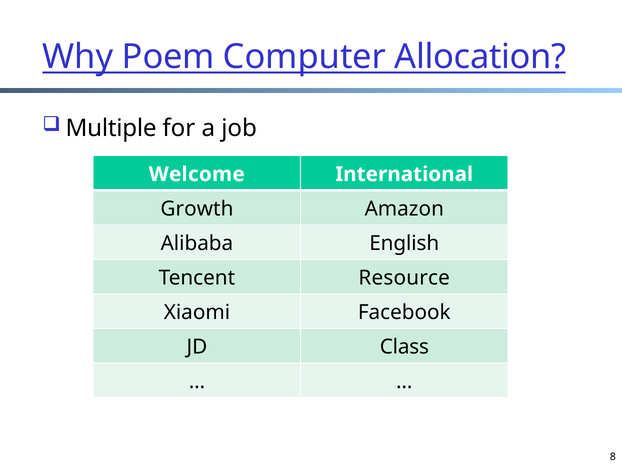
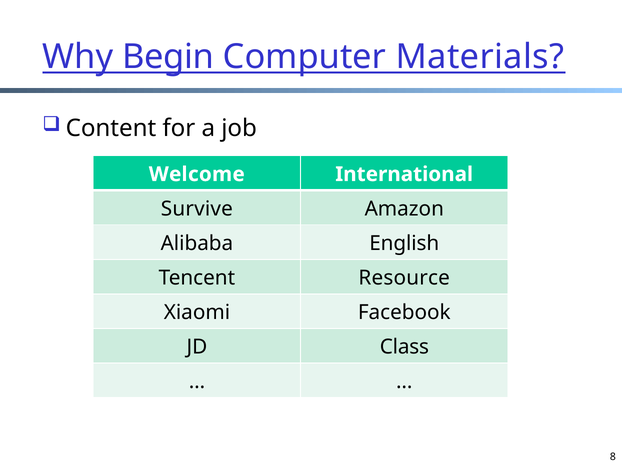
Poem: Poem -> Begin (168, 57)
Allocation: Allocation -> Materials (480, 57)
Multiple: Multiple -> Content (111, 128)
Growth: Growth -> Survive (197, 209)
